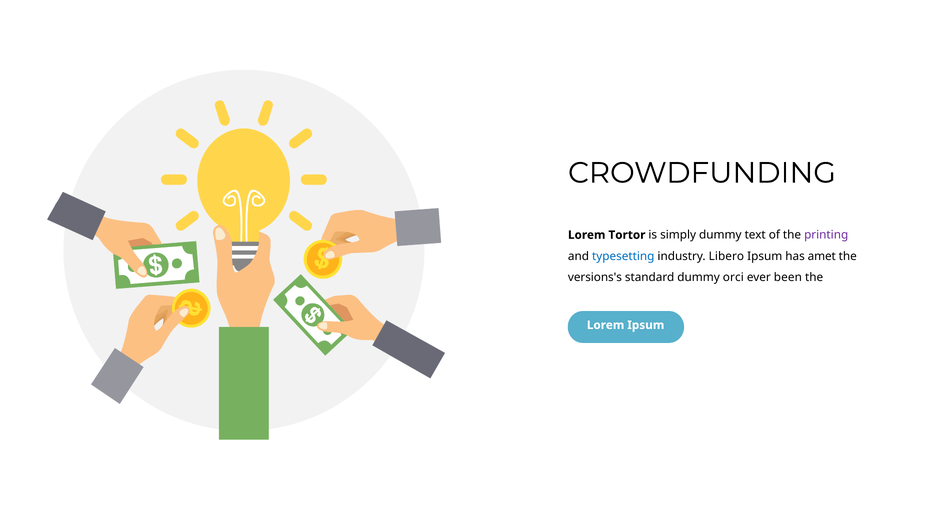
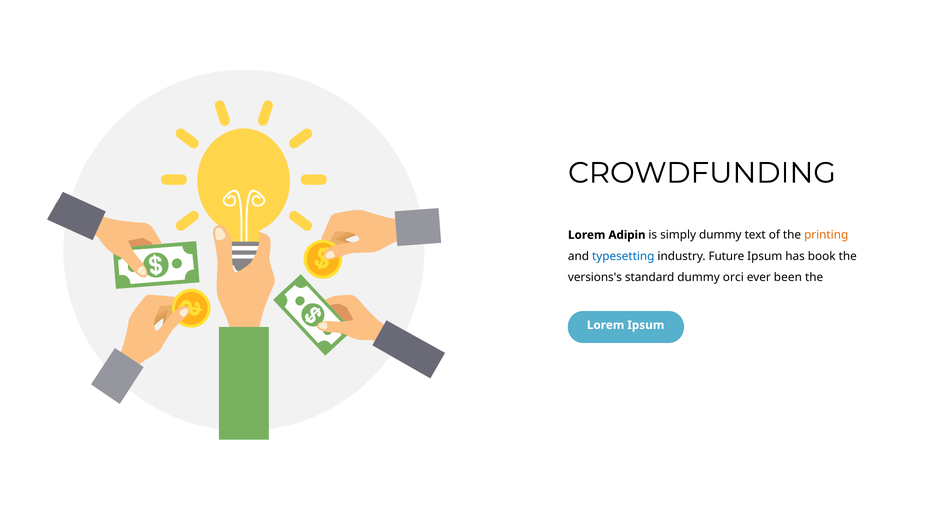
Tortor: Tortor -> Adipin (627, 235)
printing colour: purple -> orange (826, 235)
Libero: Libero -> Future (726, 256)
amet: amet -> book (822, 256)
